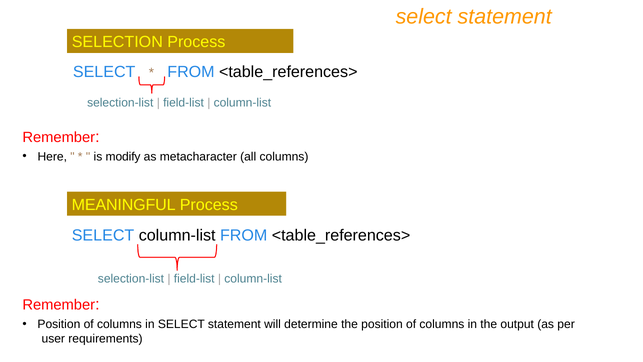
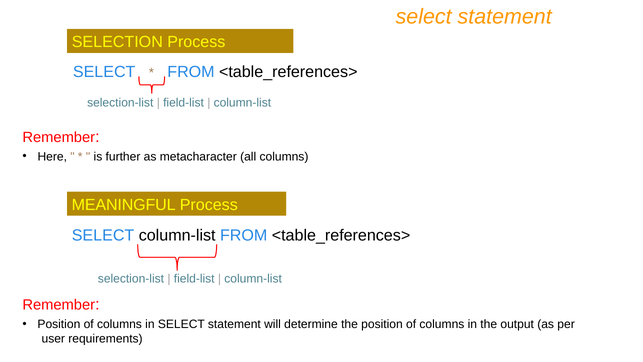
modify: modify -> further (123, 156)
